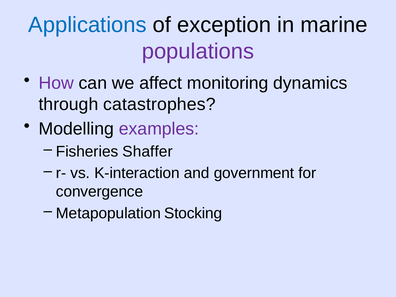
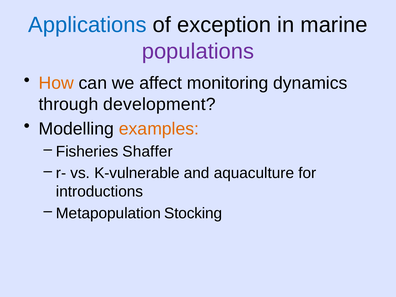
How colour: purple -> orange (56, 83)
catastrophes: catastrophes -> development (159, 104)
examples colour: purple -> orange (159, 129)
K-interaction: K-interaction -> K-vulnerable (137, 173)
government: government -> aquaculture (254, 173)
convergence: convergence -> introductions (99, 192)
